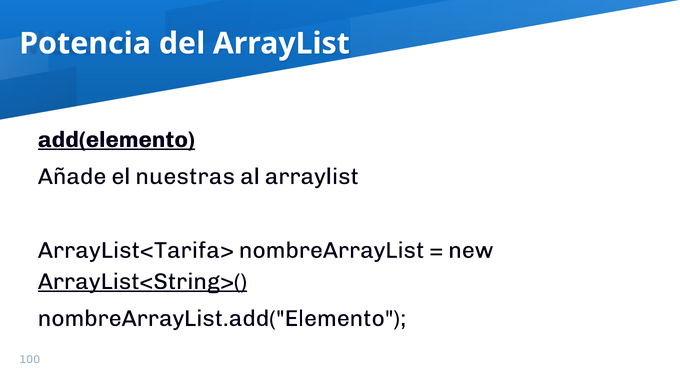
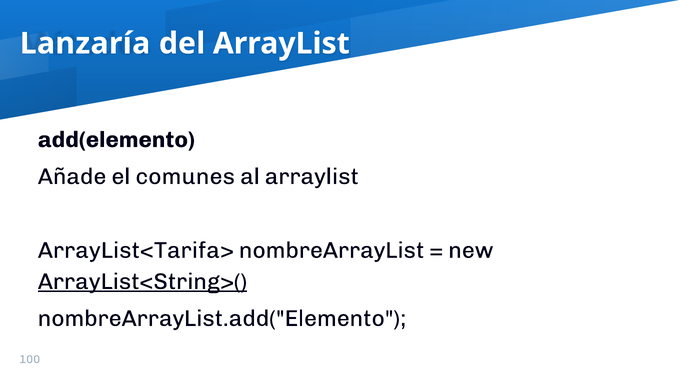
Potencia: Potencia -> Lanzaría (85, 44)
add(elemento underline: present -> none (116, 140)
nuestras: nuestras -> comunes (185, 177)
